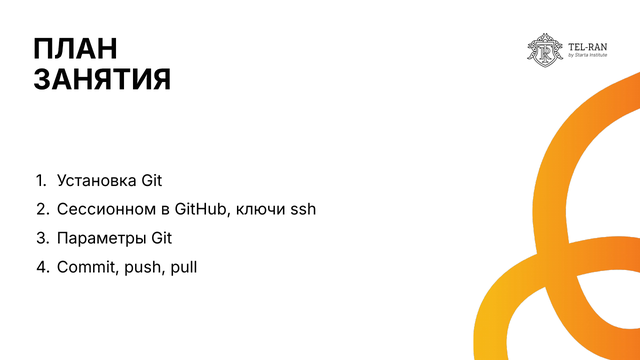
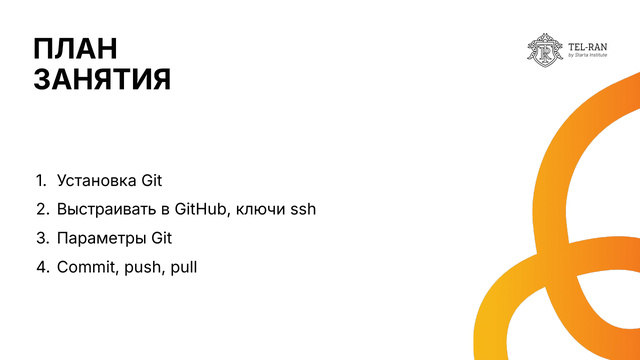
Сессионном: Сессионном -> Выстраивать (107, 210)
